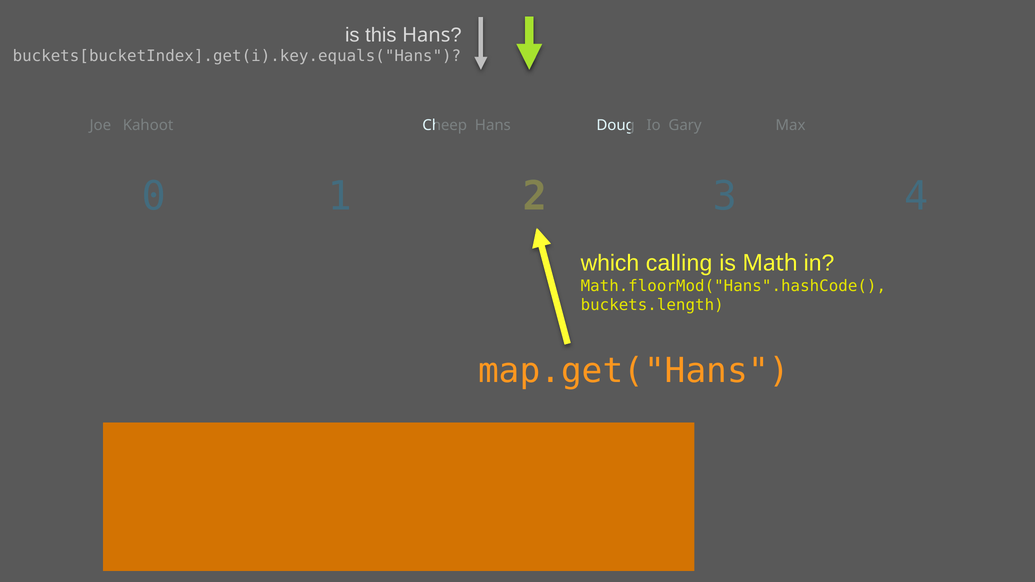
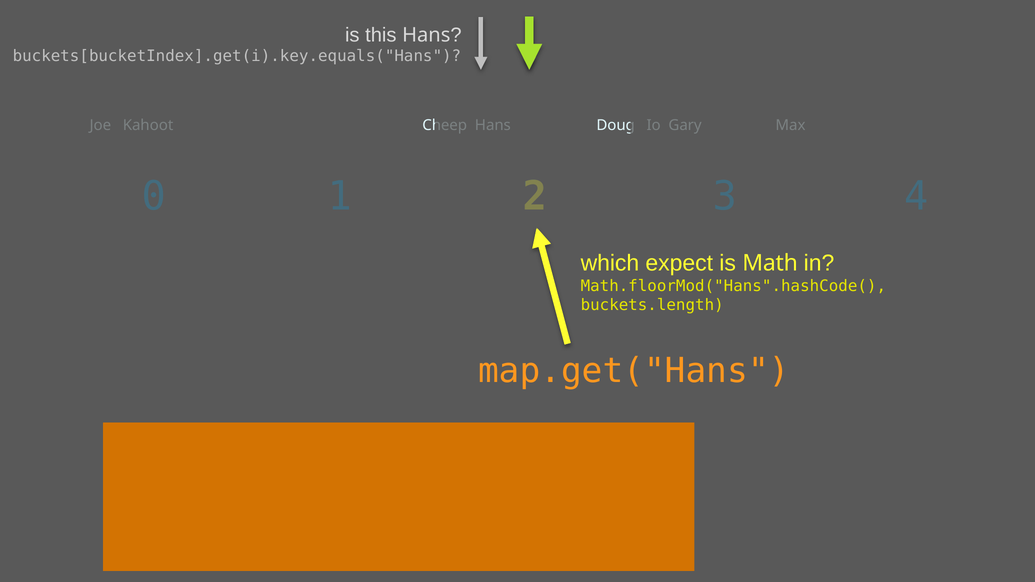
calling: calling -> expect (679, 263)
